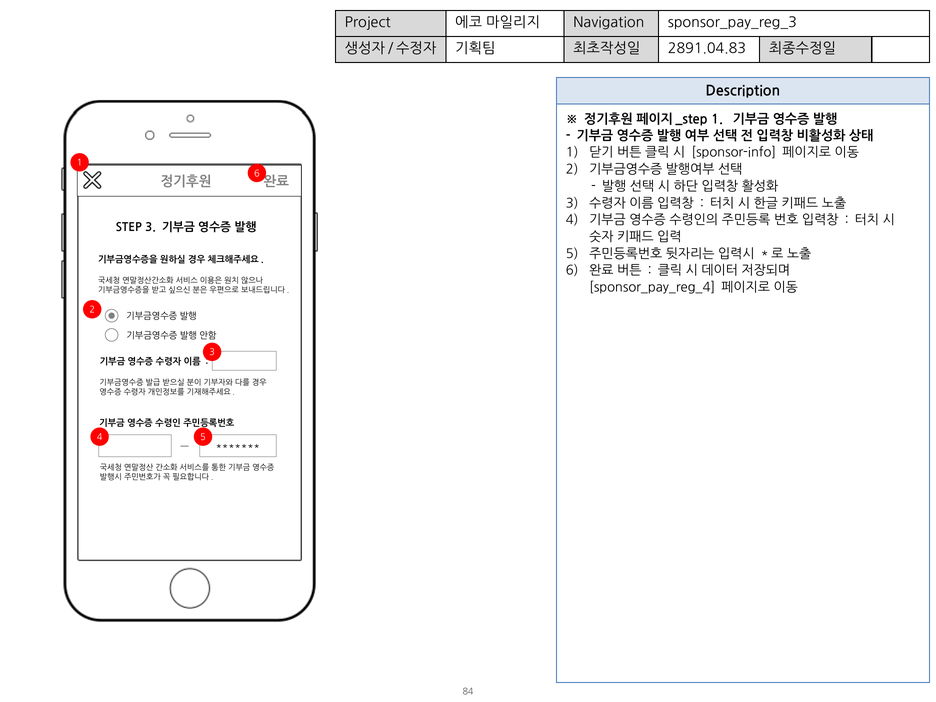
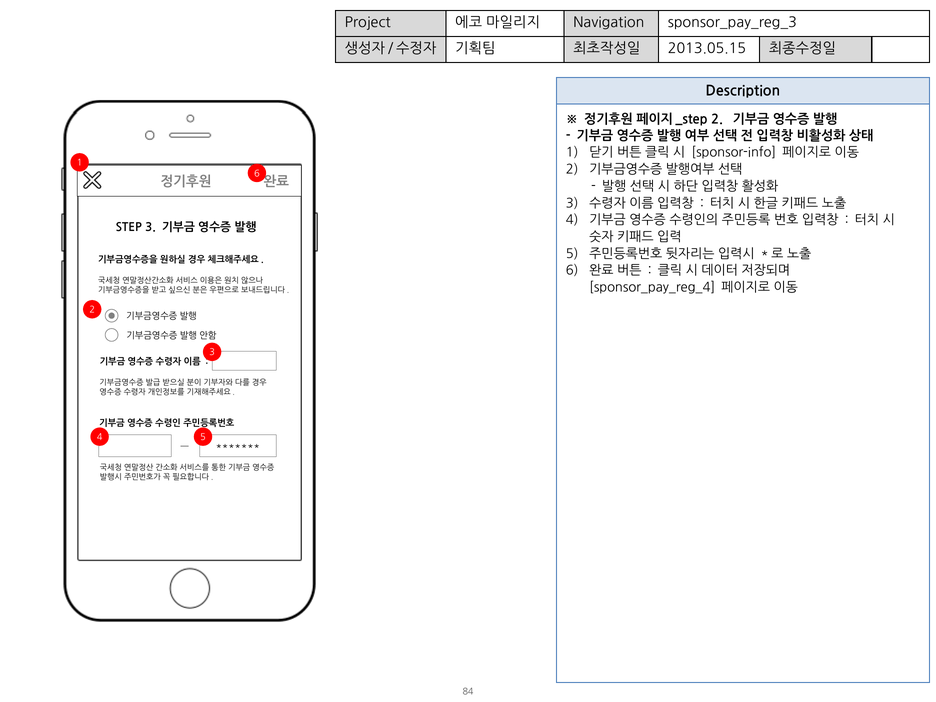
2891.04.83: 2891.04.83 -> 2013.05.15 (707, 49)
1: 1 -> 2 (717, 119)
